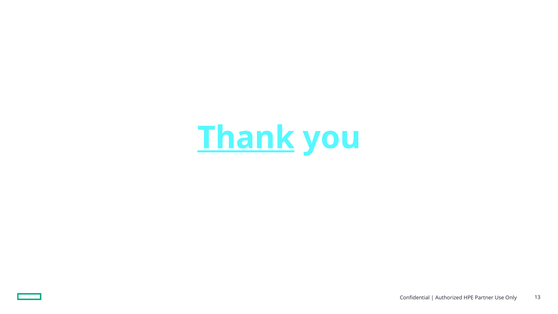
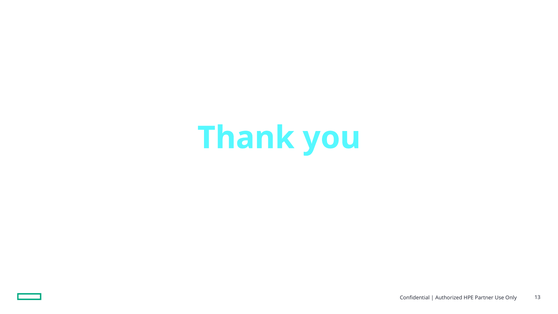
Thank underline: present -> none (246, 138)
